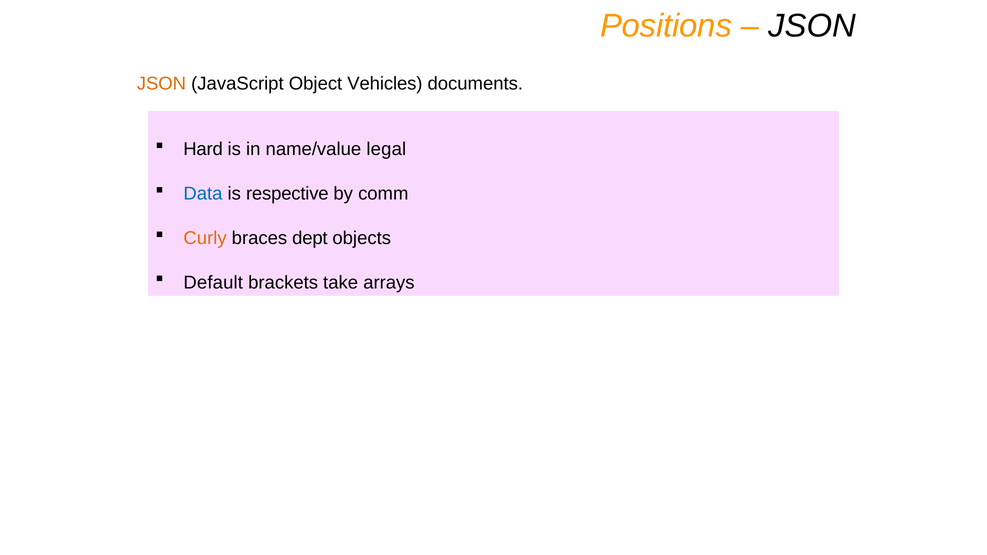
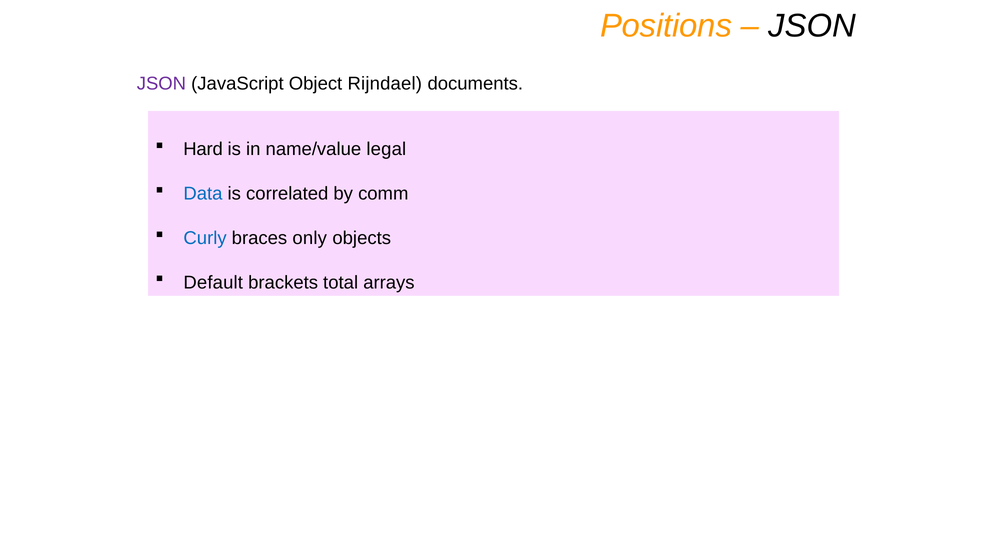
JSON colour: orange -> purple (161, 84)
Vehicles: Vehicles -> Rijndael (385, 84)
respective: respective -> correlated (287, 194)
Curly colour: orange -> blue (205, 238)
dept: dept -> only (310, 238)
take: take -> total (341, 283)
